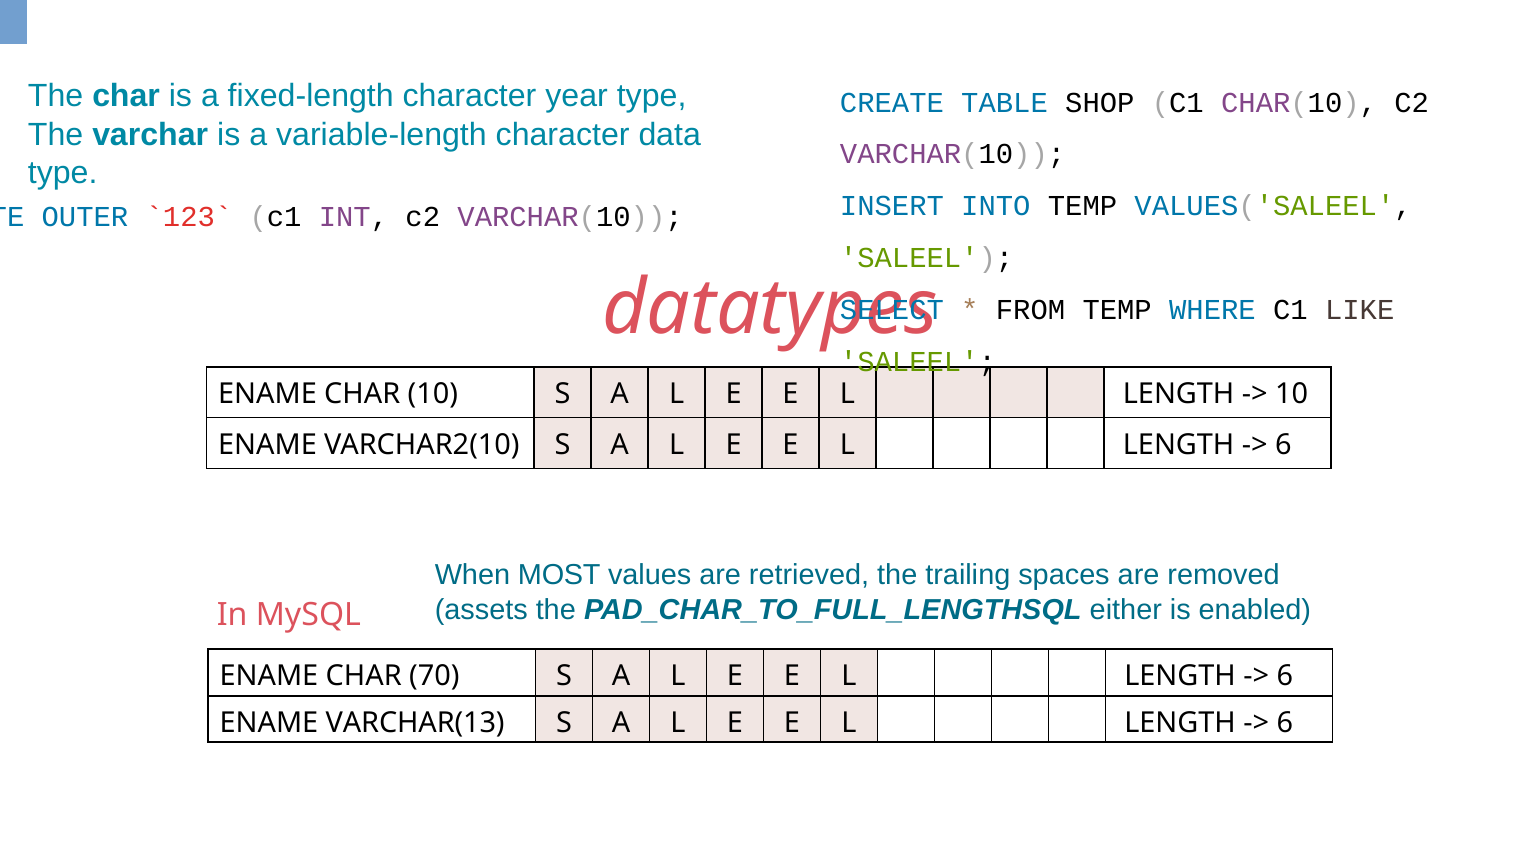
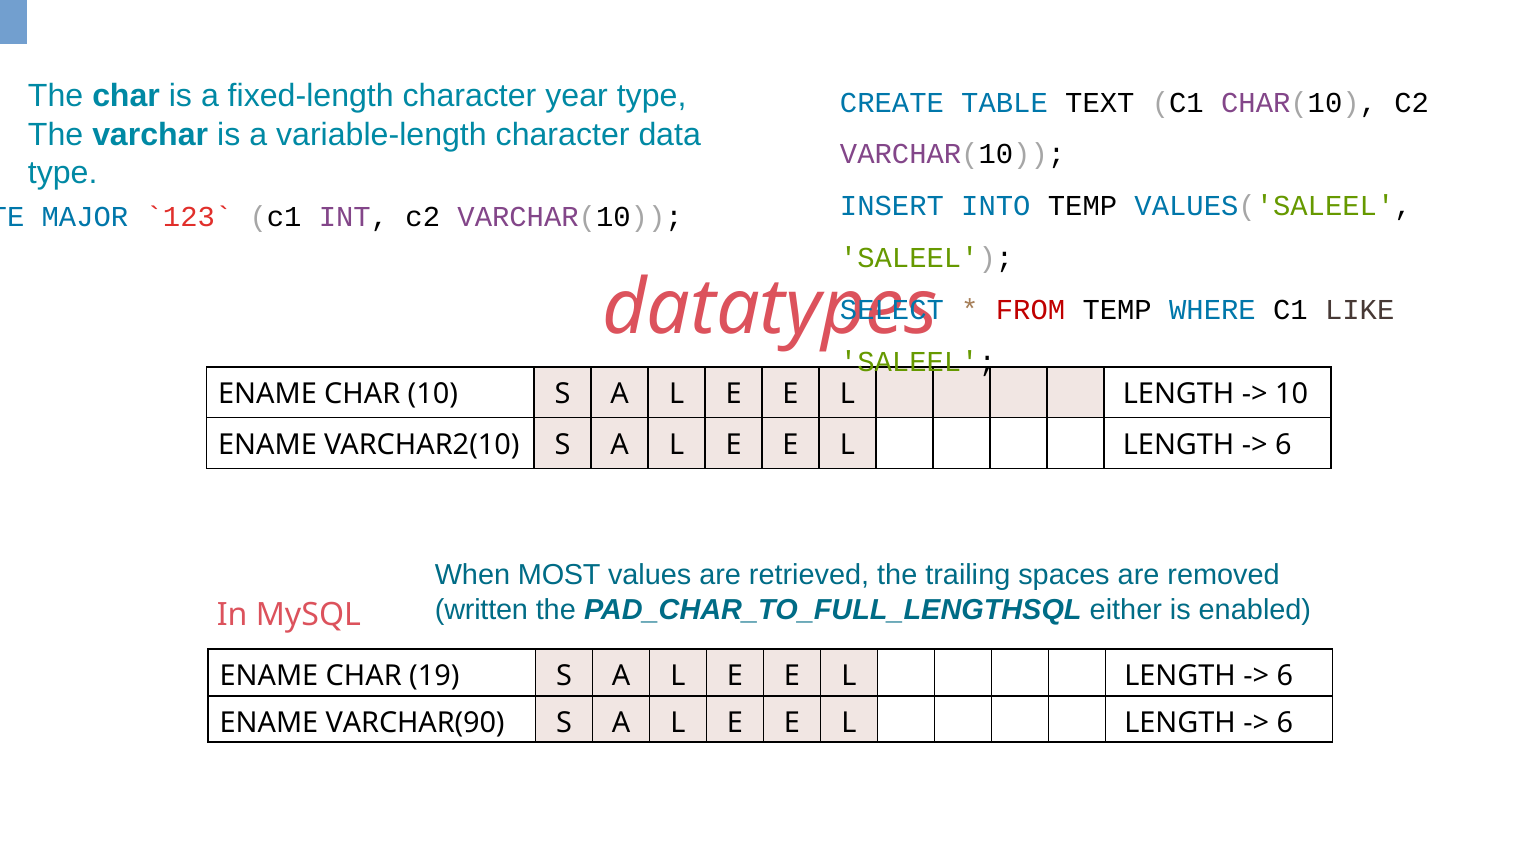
SHOP: SHOP -> TEXT (1100, 103)
OUTER: OUTER -> MAJOR (85, 217)
FROM colour: black -> red (1031, 310)
assets: assets -> written (481, 610)
70: 70 -> 19 (434, 676)
VARCHAR(13: VARCHAR(13 -> VARCHAR(90 (415, 723)
